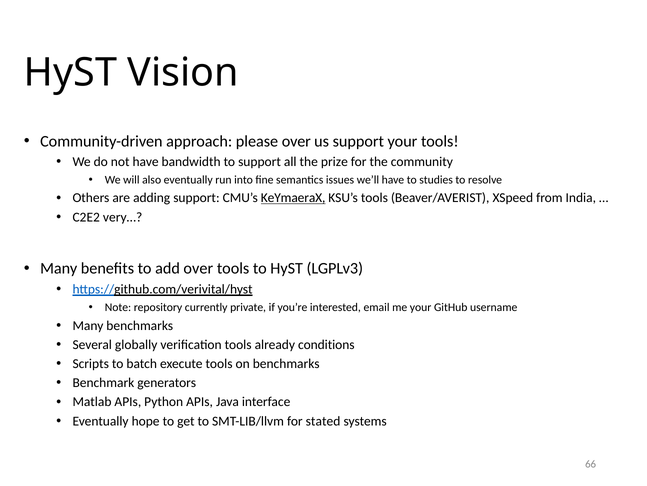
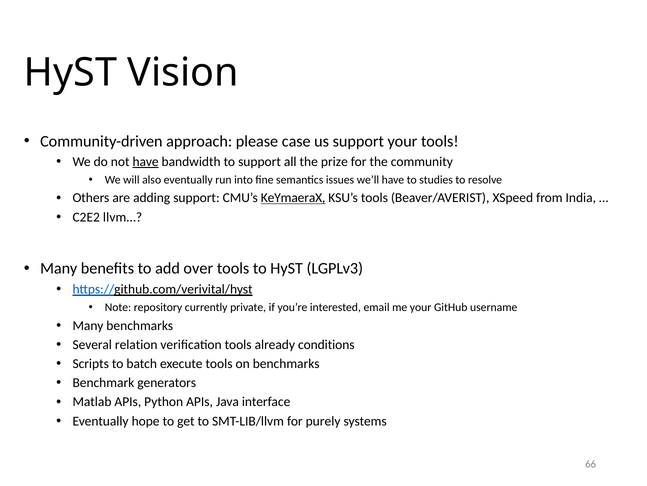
please over: over -> case (296, 141)
have underline: none -> present (146, 162)
very…: very… -> llvm… (123, 217)
globally: globally -> relation (136, 344)
stated: stated -> purely (323, 420)
